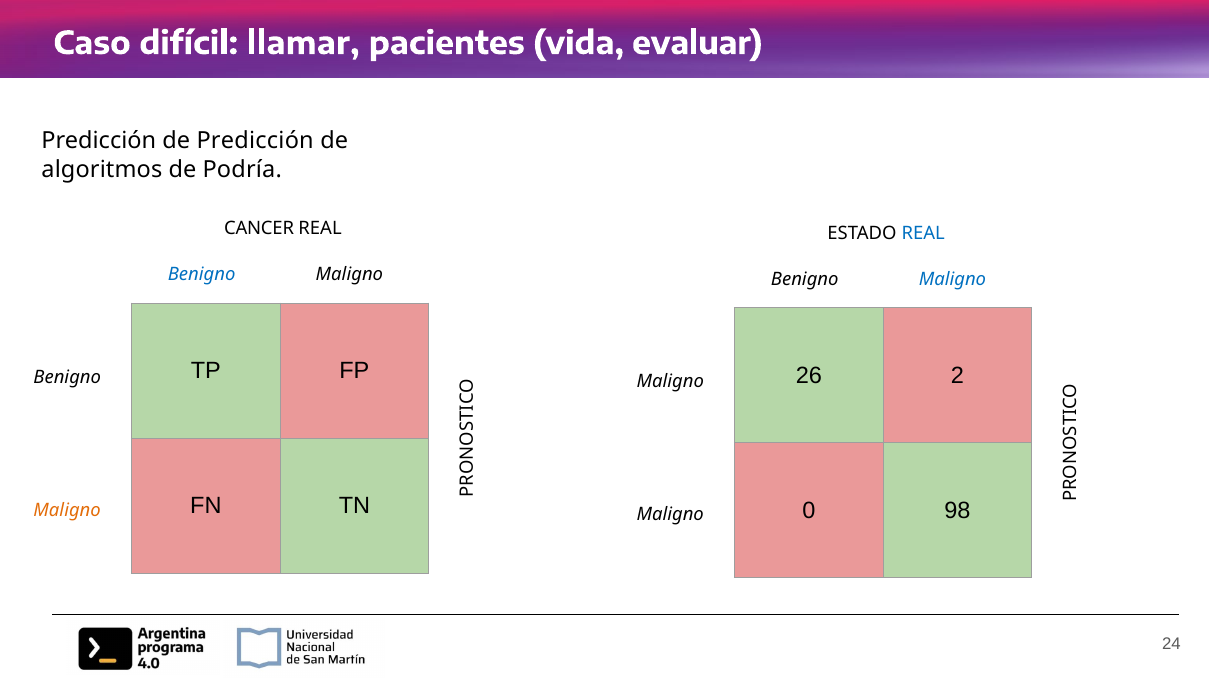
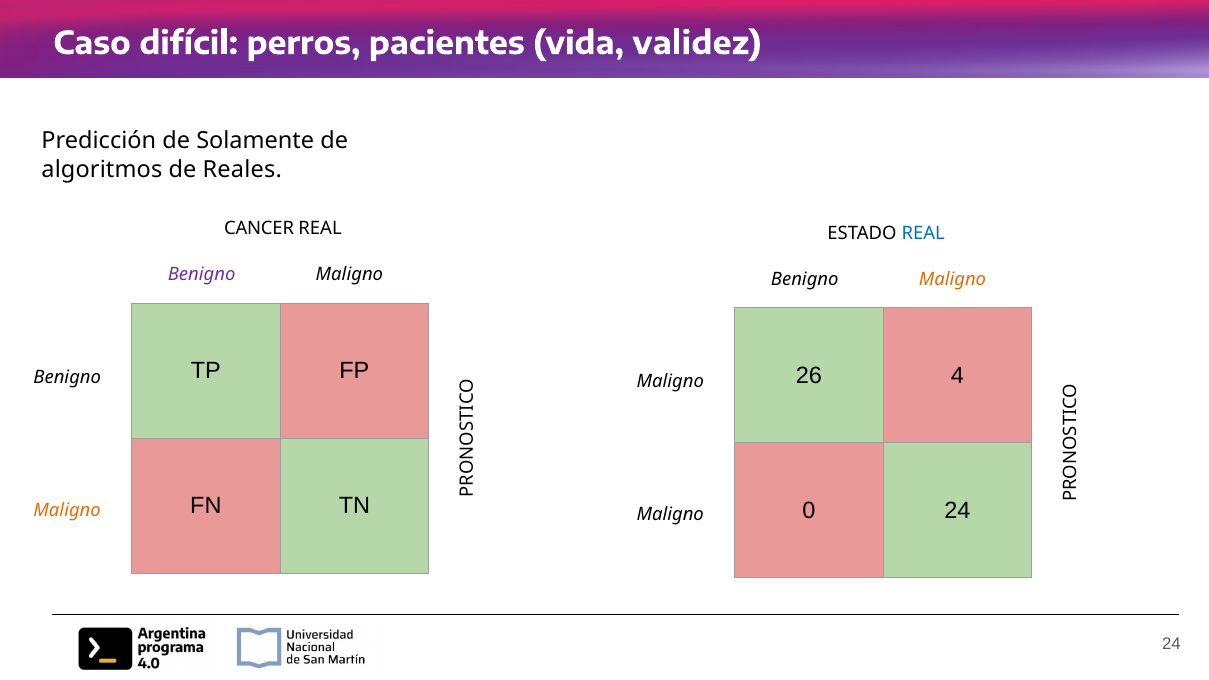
llamar: llamar -> perros (303, 44)
evaluar: evaluar -> validez (697, 44)
de Predicción: Predicción -> Solamente (255, 141)
Podría: Podría -> Reales (242, 169)
Benigno colour: blue -> purple (202, 275)
Maligno colour: blue -> orange (952, 279)
2: 2 -> 4 (957, 376)
0 98: 98 -> 24 (957, 511)
